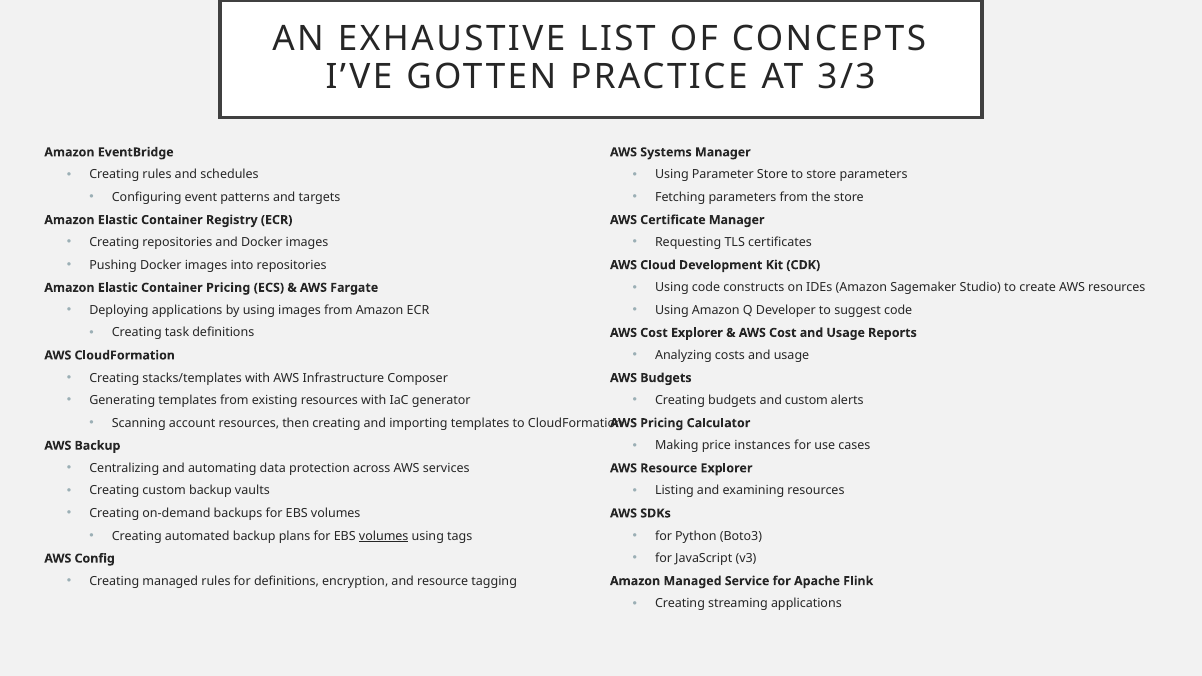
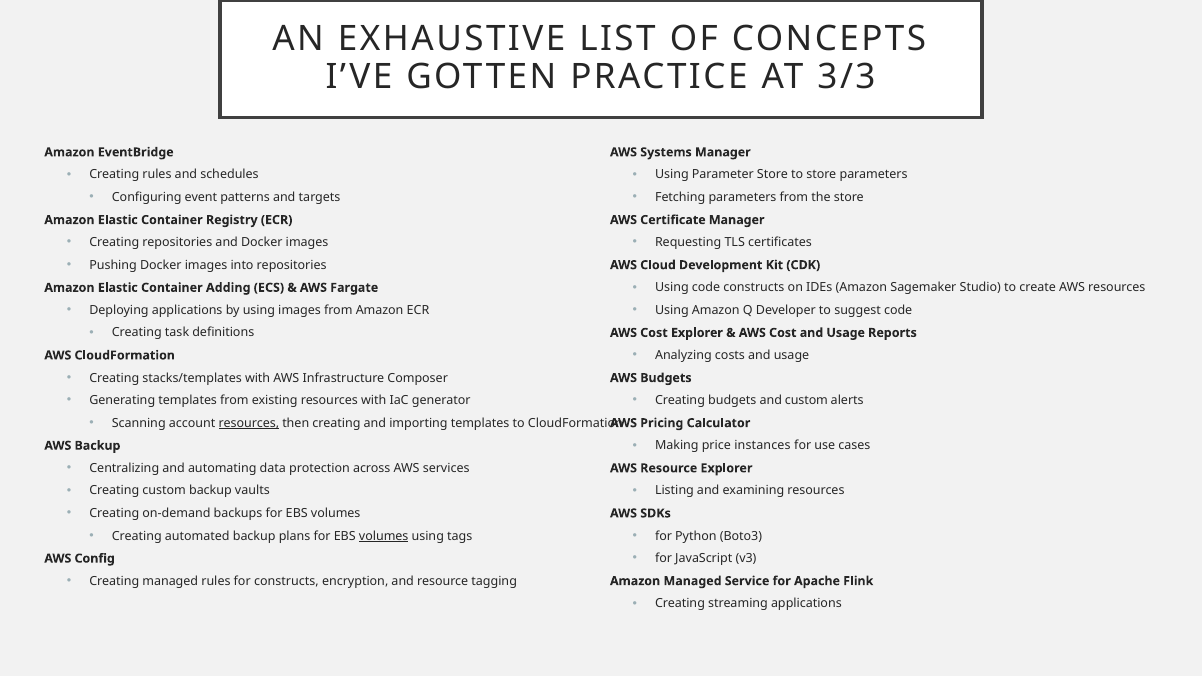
Container Pricing: Pricing -> Adding (228, 288)
resources underline: none -> present (249, 423)
for definitions: definitions -> constructs (286, 581)
